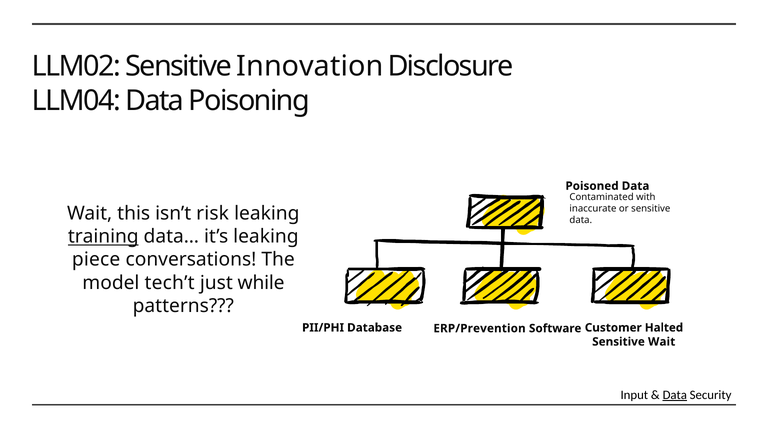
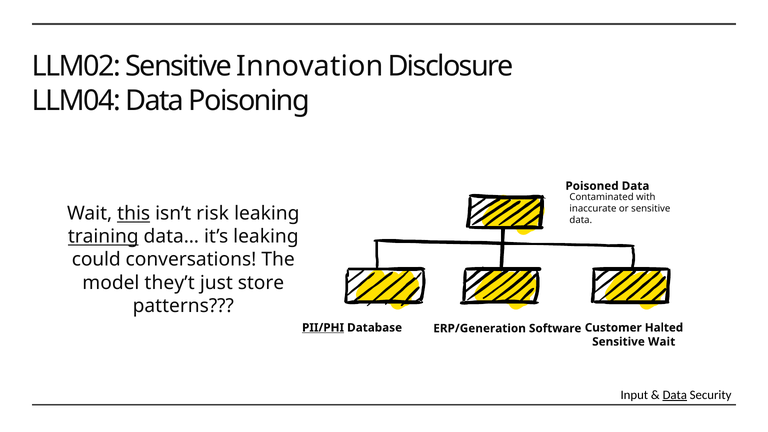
this underline: none -> present (134, 214)
piece: piece -> could (96, 260)
tech’t: tech’t -> they’t (170, 283)
while: while -> store (261, 283)
PII/PHI underline: none -> present (323, 328)
ERP/Prevention: ERP/Prevention -> ERP/Generation (480, 328)
